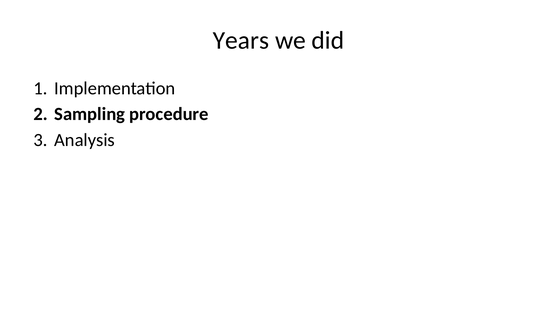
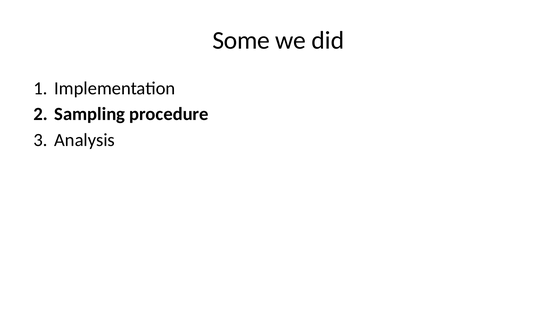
Years: Years -> Some (241, 40)
